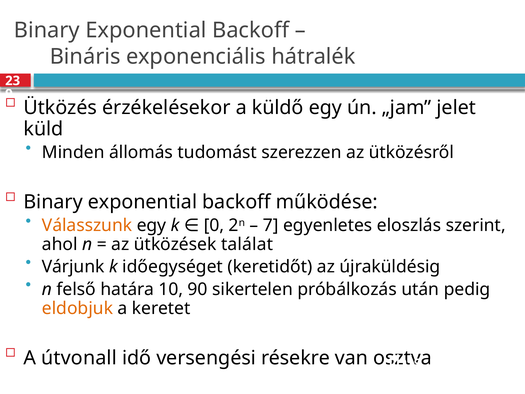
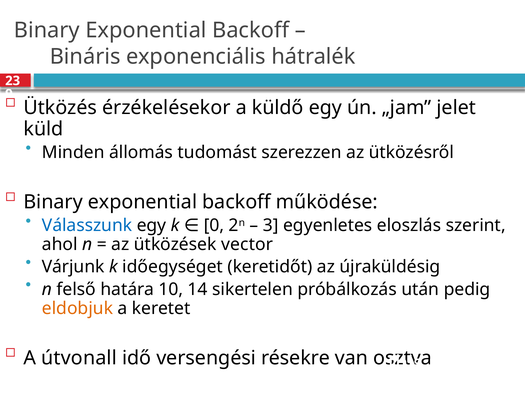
Válasszunk colour: orange -> blue (87, 225)
7: 7 -> 3 (271, 225)
találat: találat -> vector (247, 244)
90: 90 -> 14 (198, 289)
